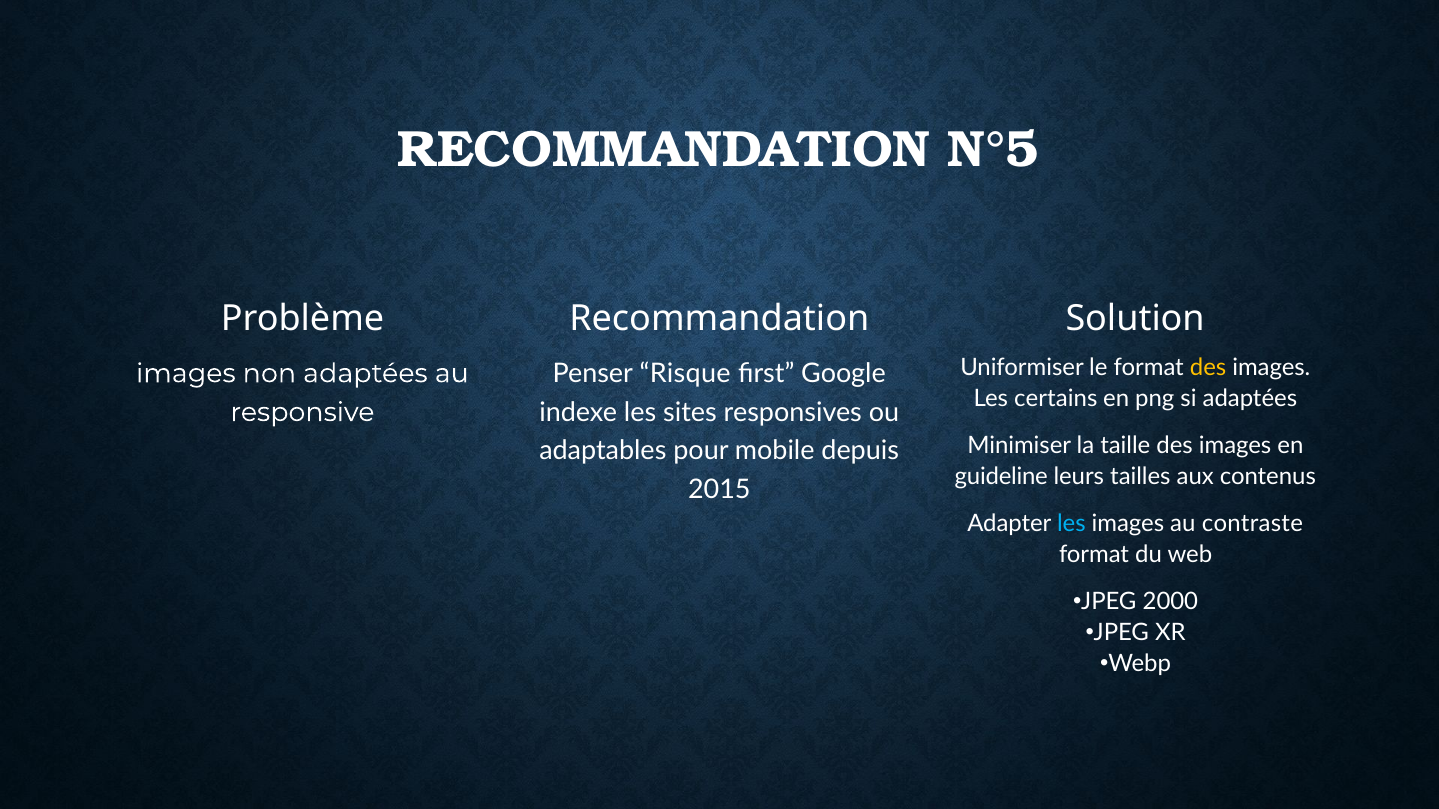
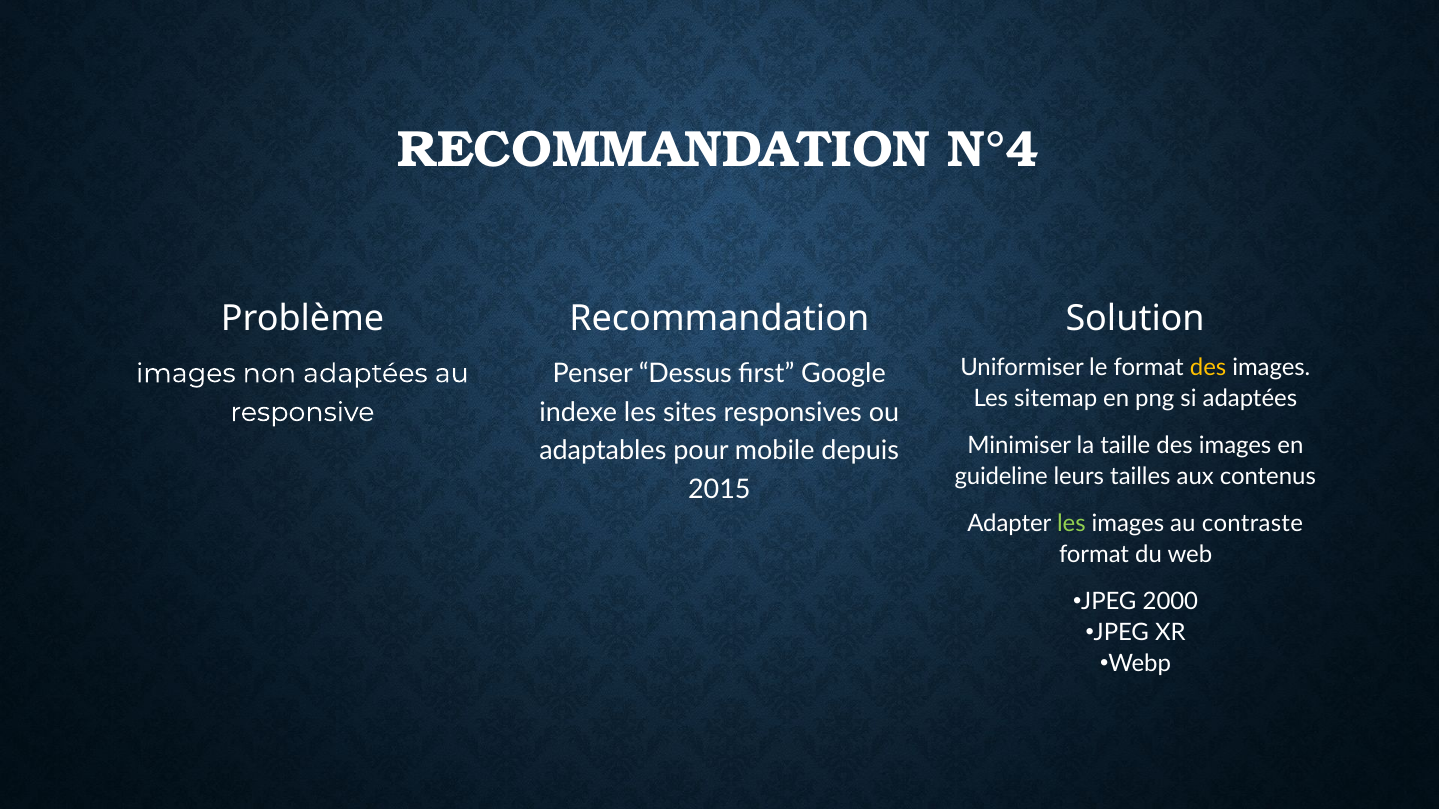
N°5: N°5 -> N°4 (994, 150)
Risque: Risque -> Dessus (685, 374)
certains: certains -> sitemap (1056, 398)
les colour: light blue -> light green (1071, 524)
